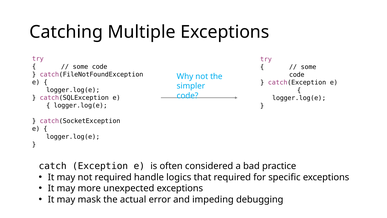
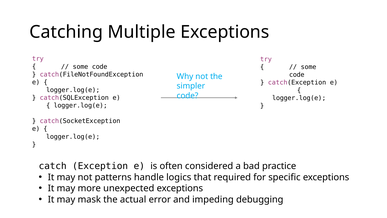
not required: required -> patterns (113, 177)
